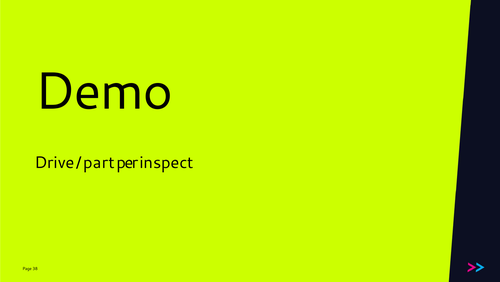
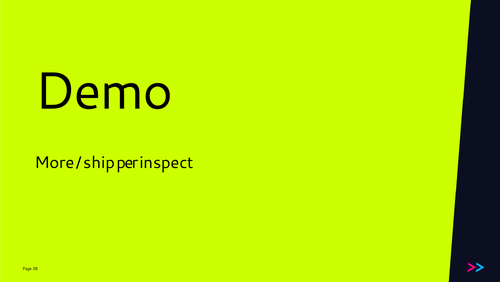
Drive: Drive -> More (54, 162)
part: part -> ship (99, 162)
